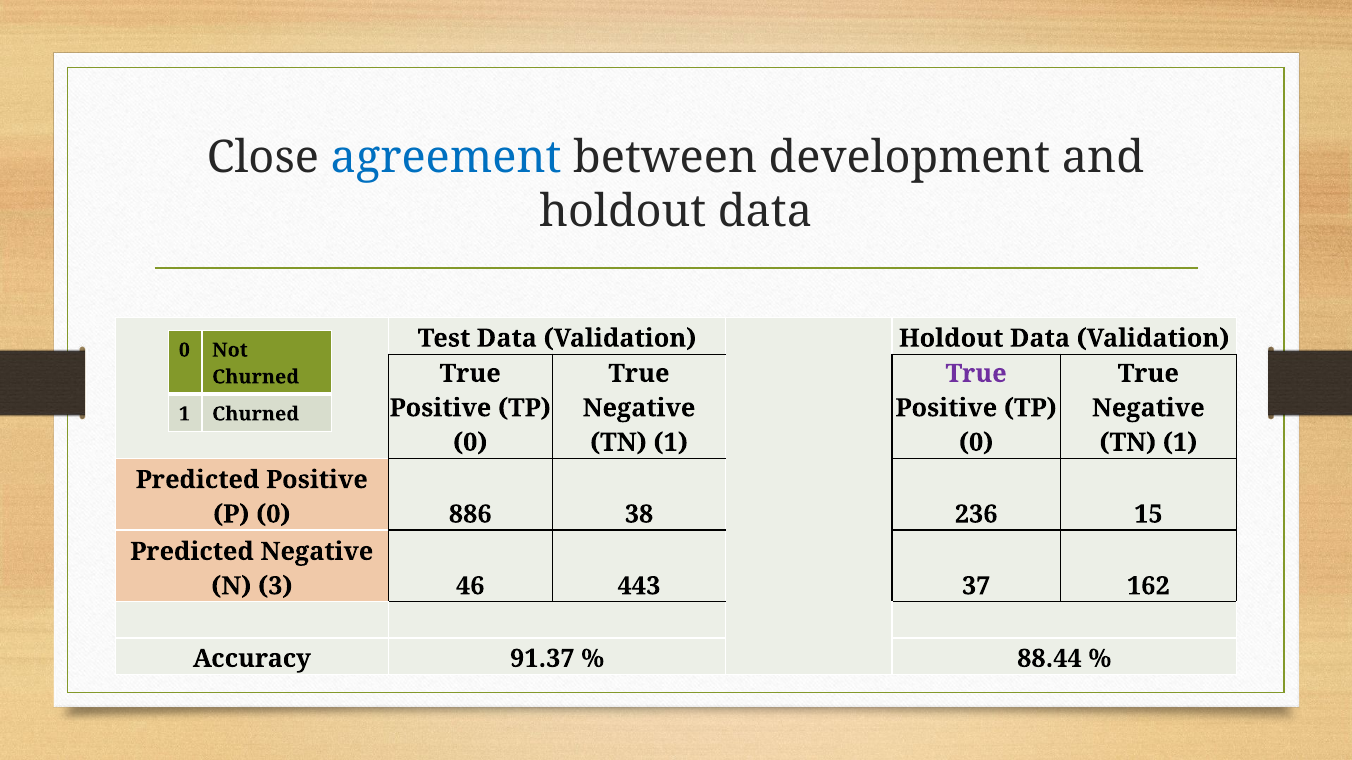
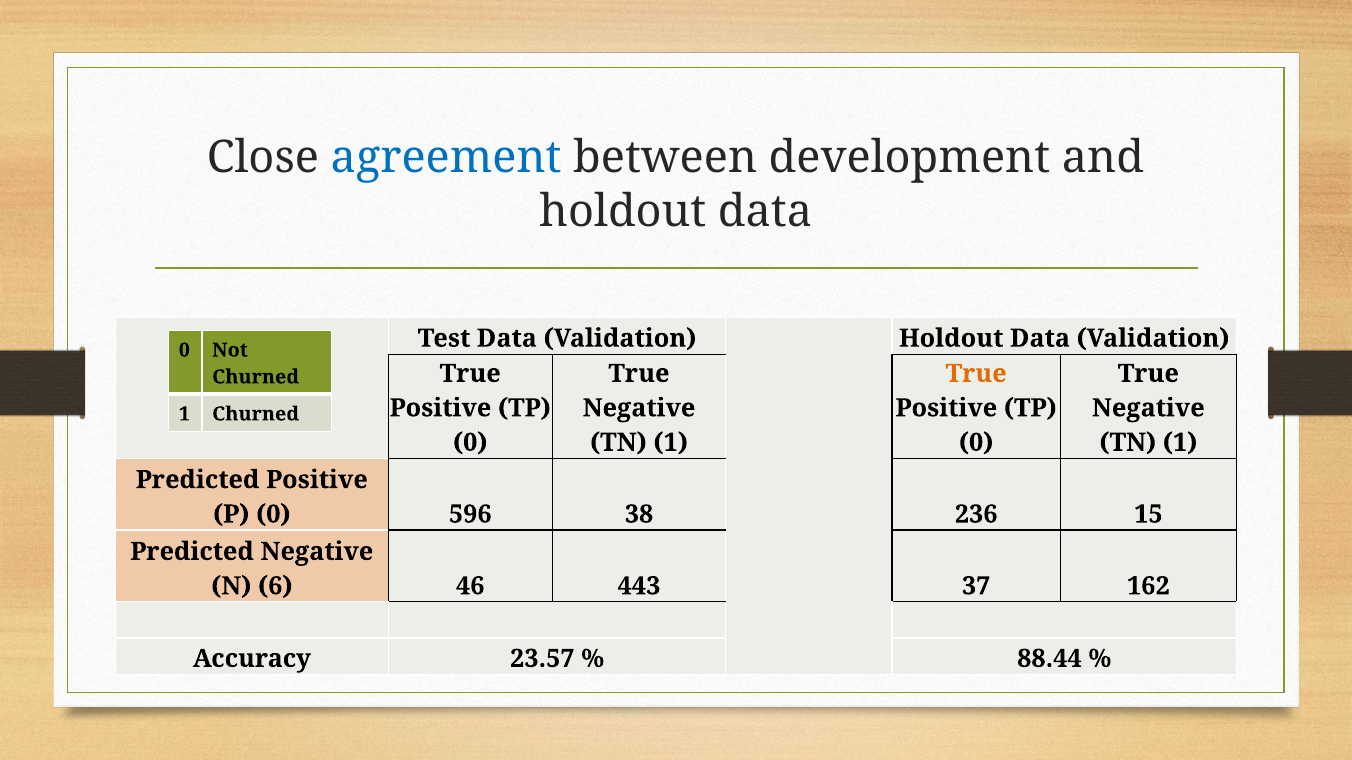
True colour: purple -> orange (976, 374)
886: 886 -> 596 (470, 515)
3: 3 -> 6 (275, 586)
91.37: 91.37 -> 23.57 (542, 659)
